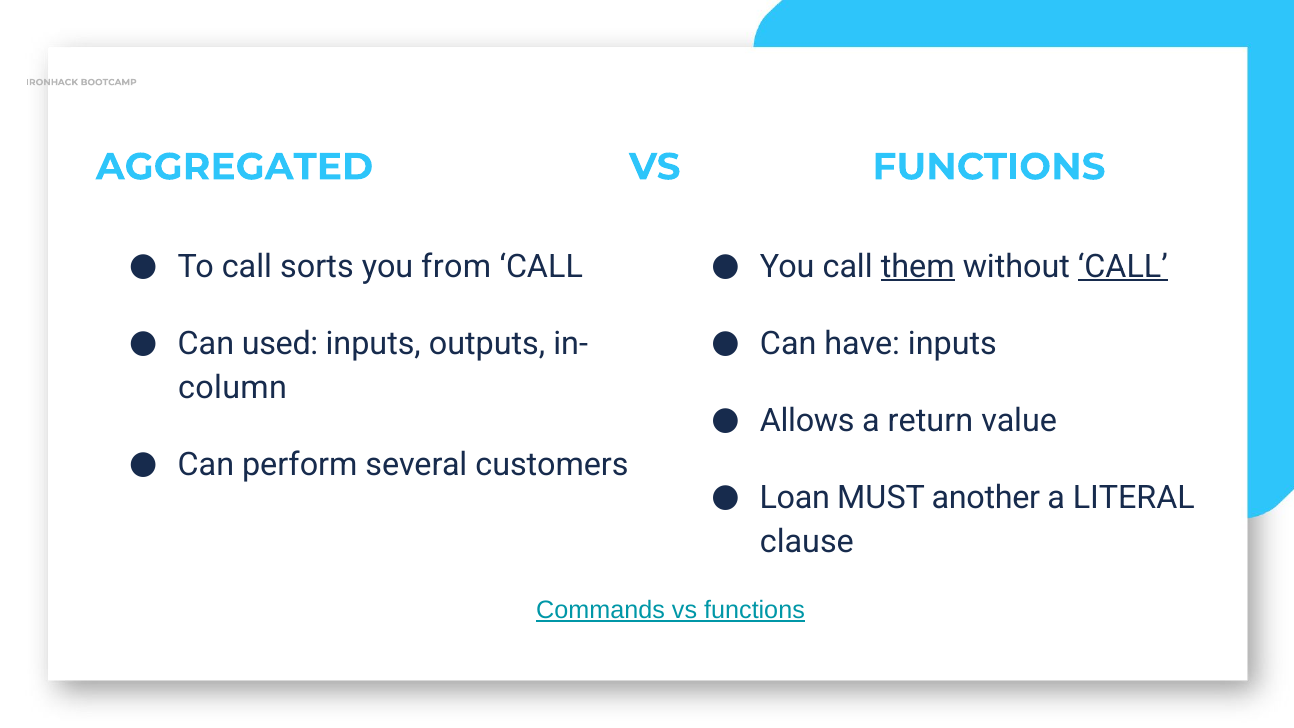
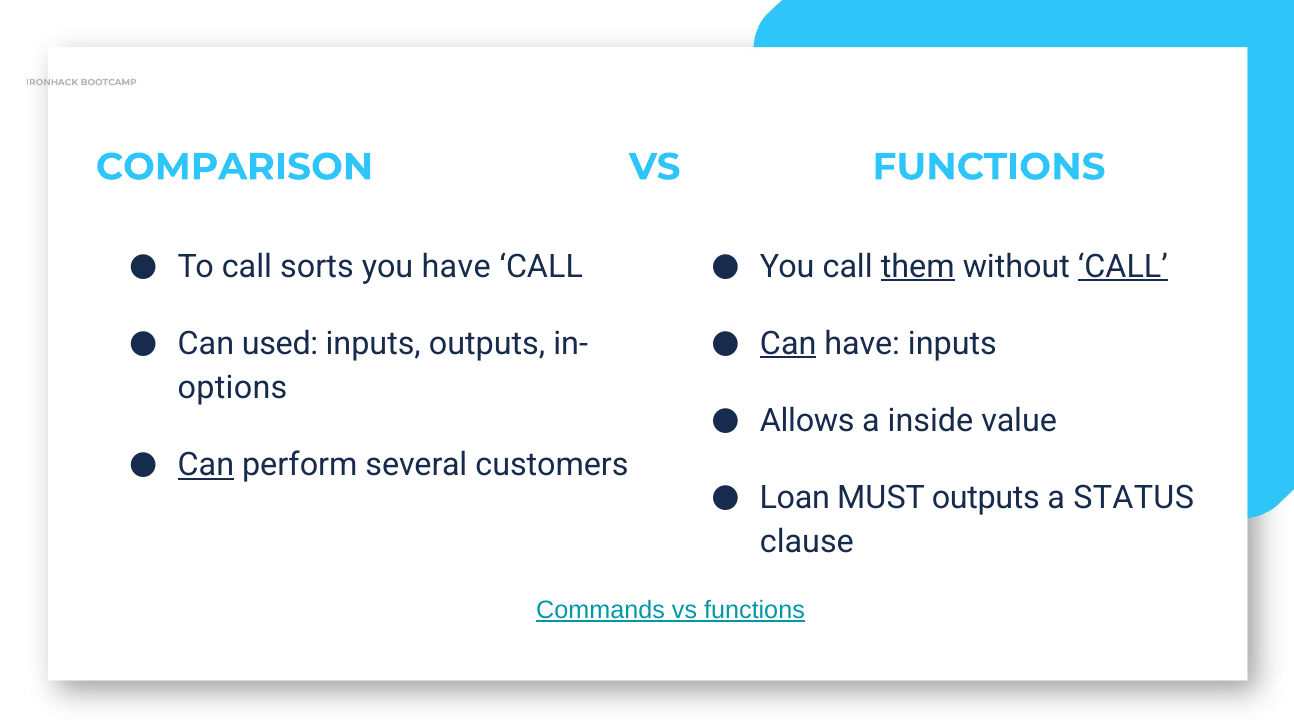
AGGREGATED: AGGREGATED -> COMPARISON (235, 167)
you from: from -> have (456, 266)
Can underline: none -> present (788, 343)
column: column -> options (233, 388)
return: return -> inside (930, 420)
Can underline: none -> present (206, 465)
MUST another: another -> outputs (986, 497)
LITERAL: LITERAL -> STATUS (1134, 497)
